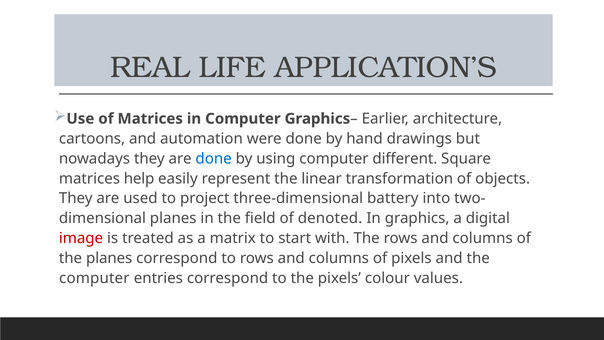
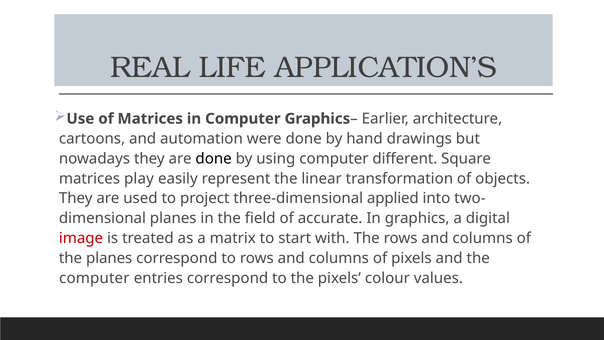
done colour: blue -> black (214, 158)
help: help -> play (139, 178)
battery: battery -> applied (393, 198)
denoted: denoted -> accurate (330, 218)
